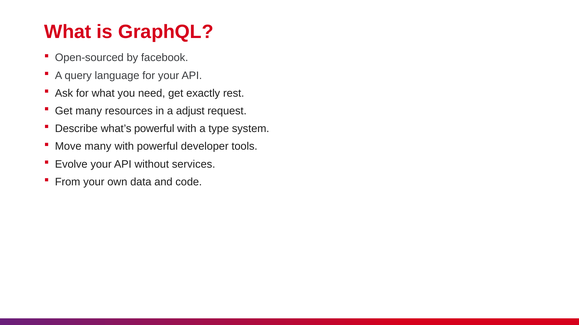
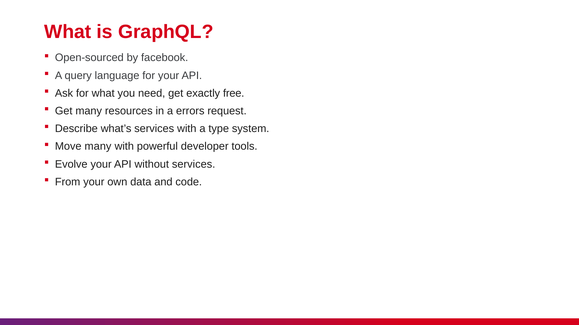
rest: rest -> free (234, 93)
adjust: adjust -> errors (190, 111)
what’s powerful: powerful -> services (154, 129)
